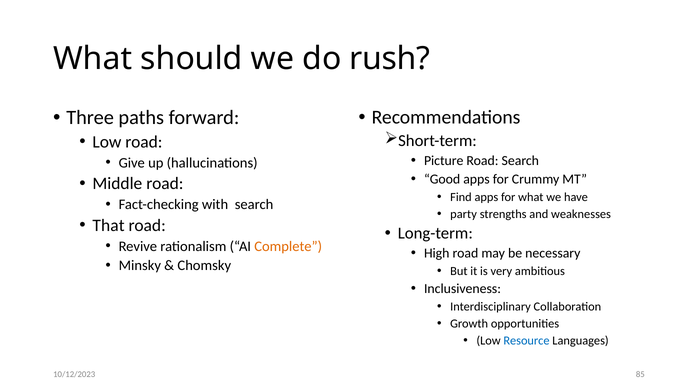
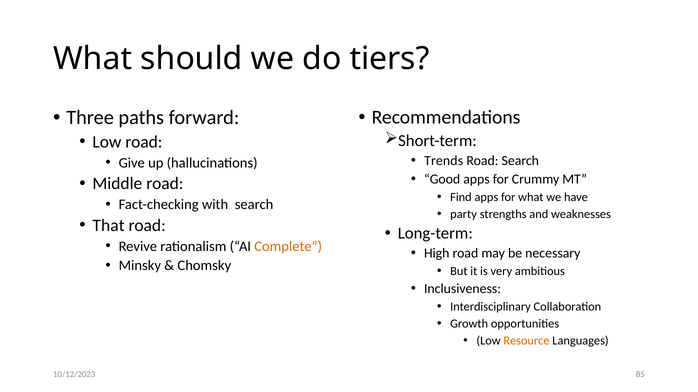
rush: rush -> tiers (390, 59)
Picture: Picture -> Trends (444, 161)
Resource colour: blue -> orange (526, 341)
